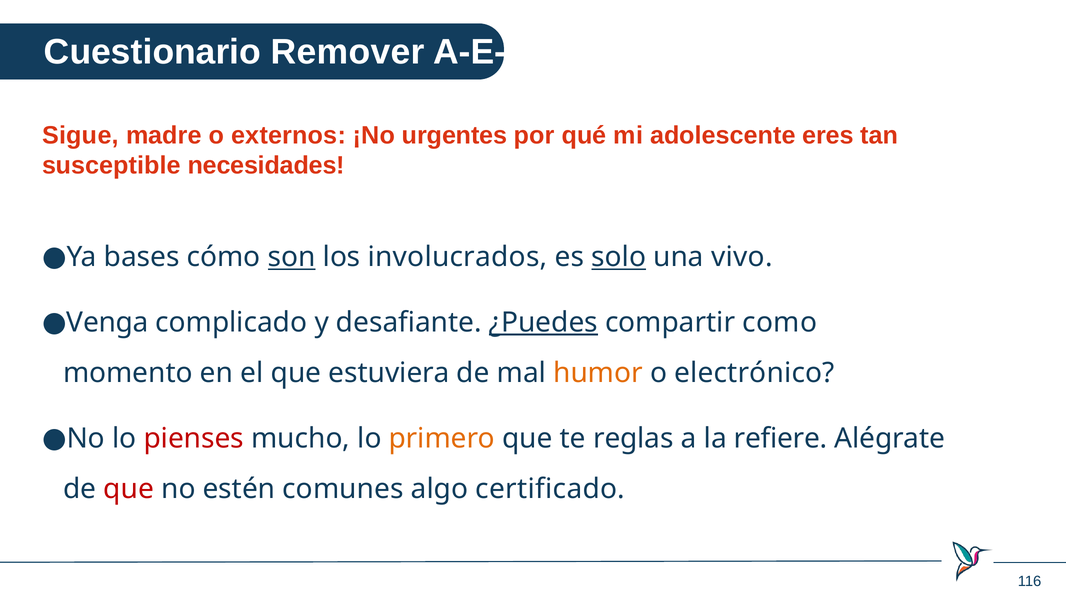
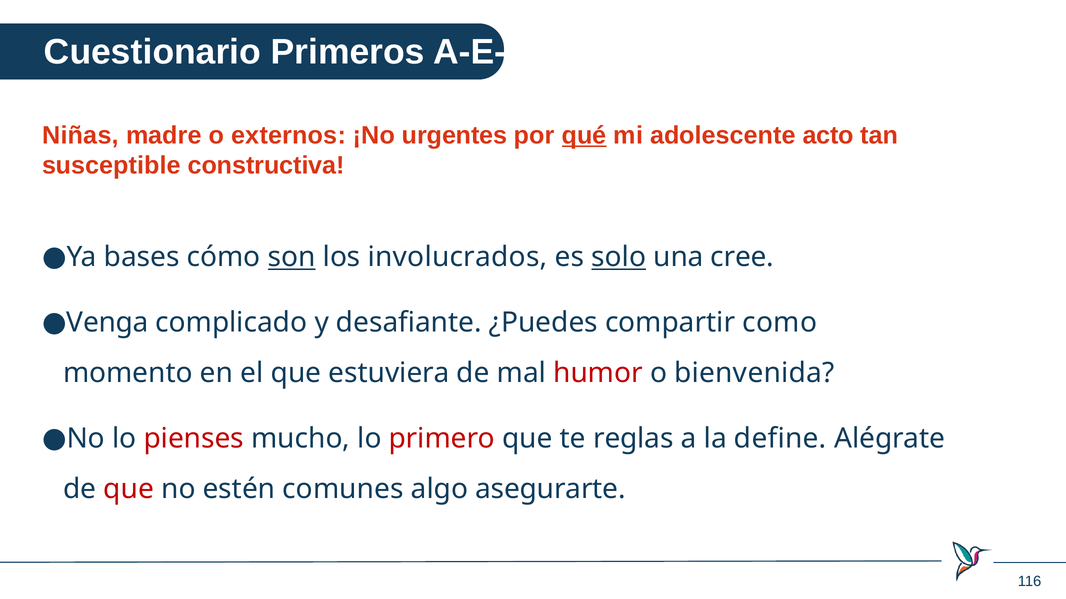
Remover: Remover -> Primeros (348, 52)
Sigue: Sigue -> Niñas (80, 135)
qué underline: none -> present (584, 135)
eres: eres -> acto (828, 135)
necesidades: necesidades -> constructiva (266, 166)
vivo: vivo -> cree (742, 257)
¿Puedes underline: present -> none (543, 323)
humor colour: orange -> red (598, 373)
electrónico: electrónico -> bienvenida (754, 373)
primero colour: orange -> red (442, 439)
refiere: refiere -> define (780, 439)
certificado: certificado -> asegurarte (550, 489)
